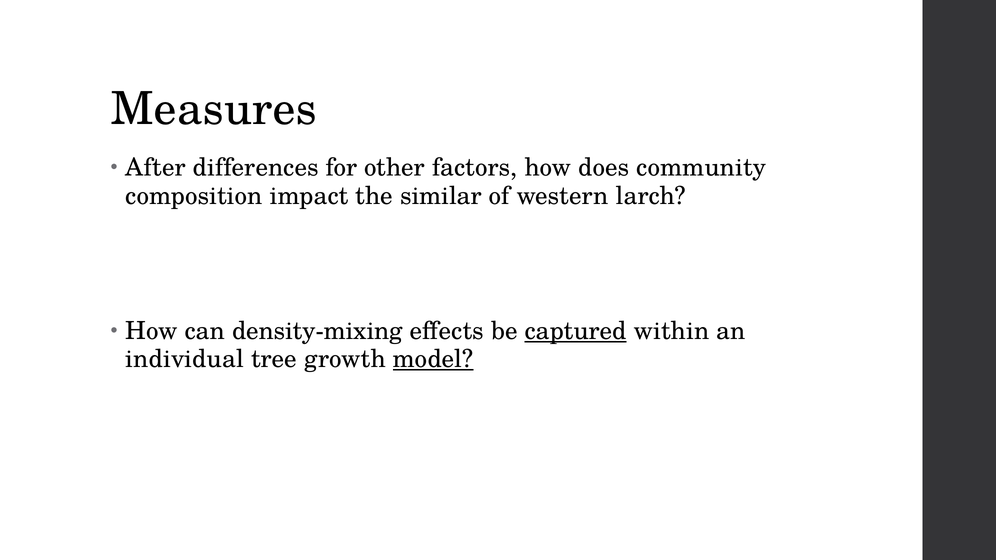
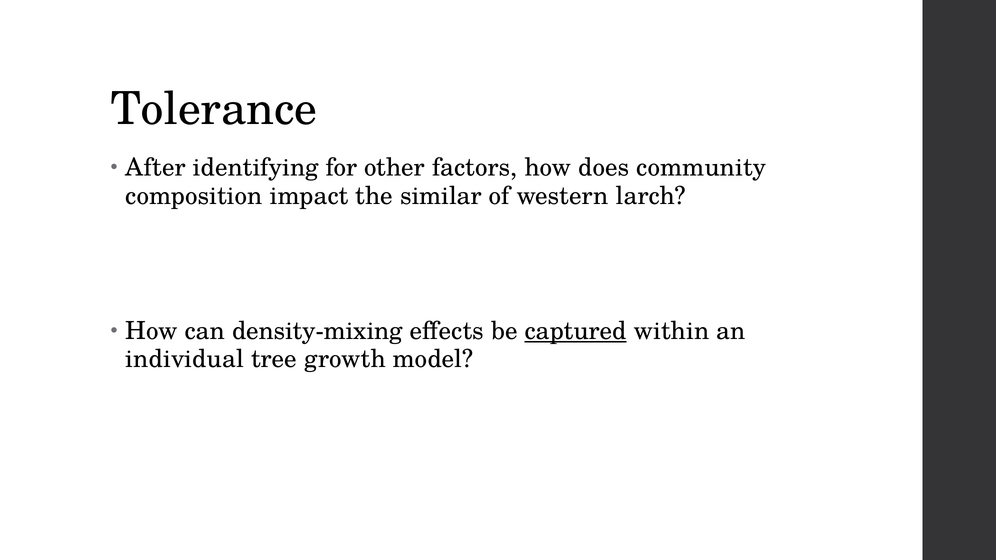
Measures: Measures -> Tolerance (214, 109)
differences: differences -> identifying (256, 168)
model underline: present -> none (433, 359)
